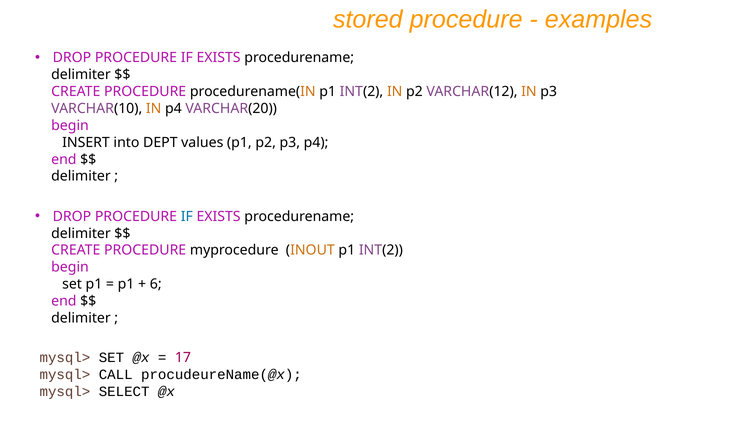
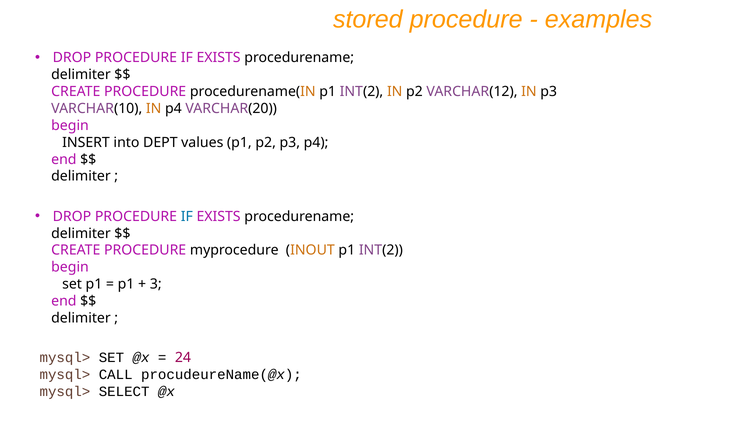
6: 6 -> 3 (156, 284)
17: 17 -> 24 (183, 358)
